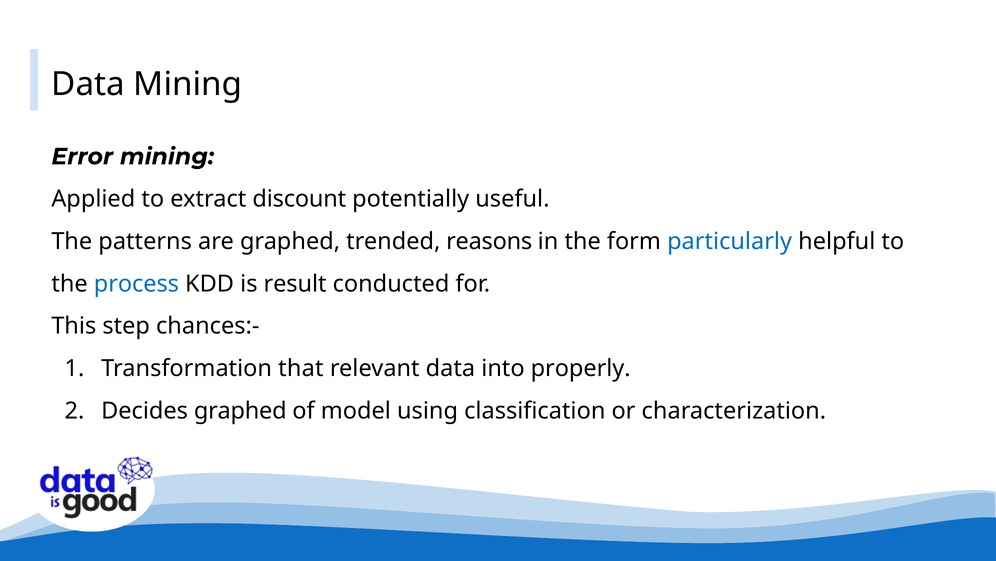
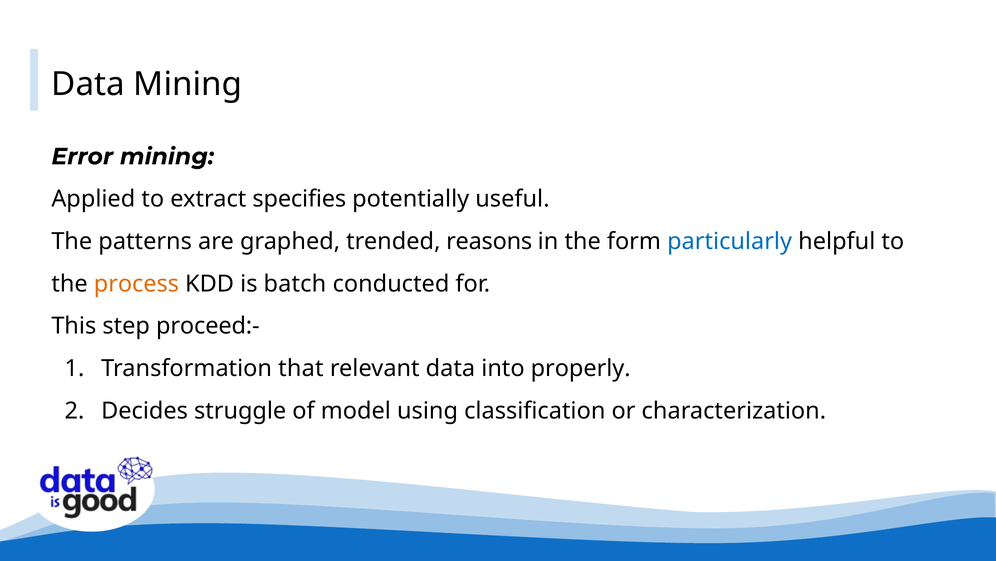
discount: discount -> specifies (299, 199)
process colour: blue -> orange (136, 283)
result: result -> batch (295, 283)
chances:-: chances:- -> proceed:- (208, 326)
Decides graphed: graphed -> struggle (240, 410)
